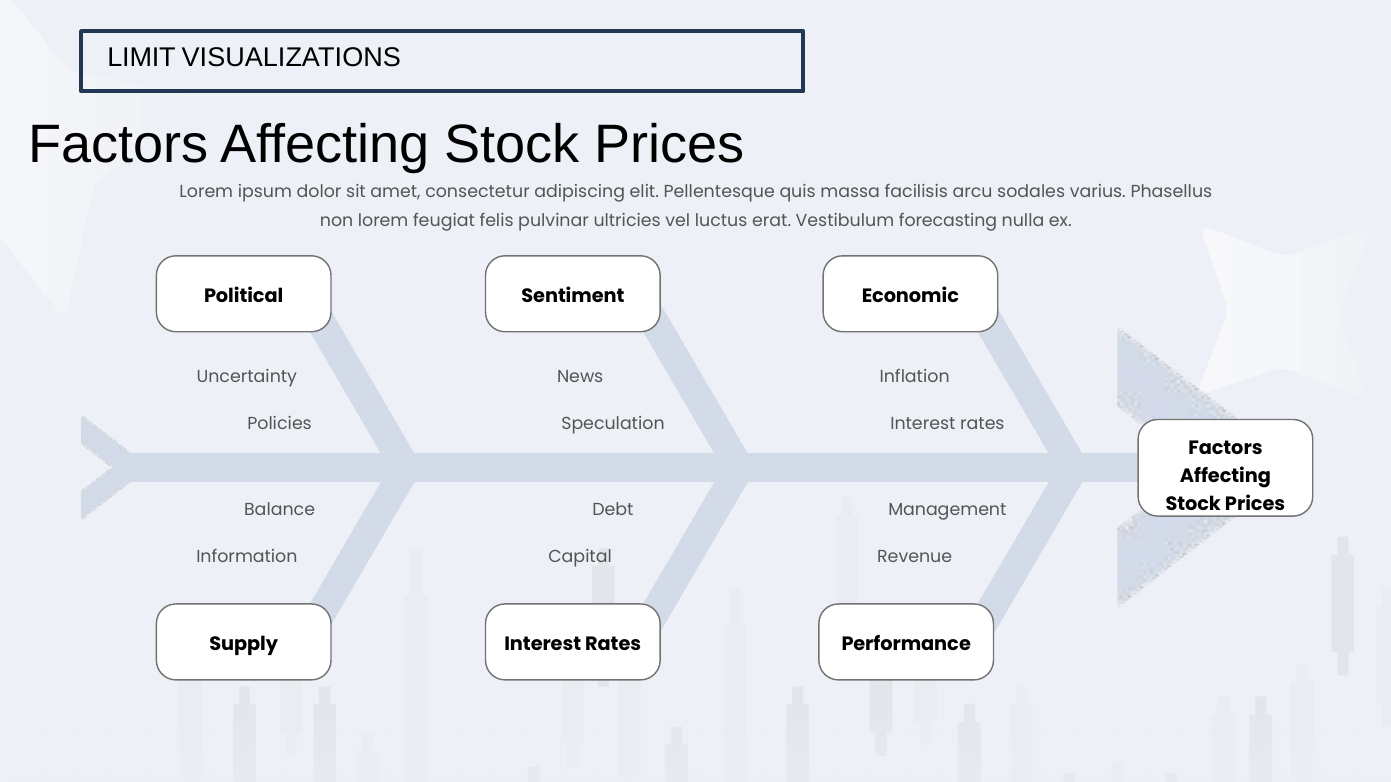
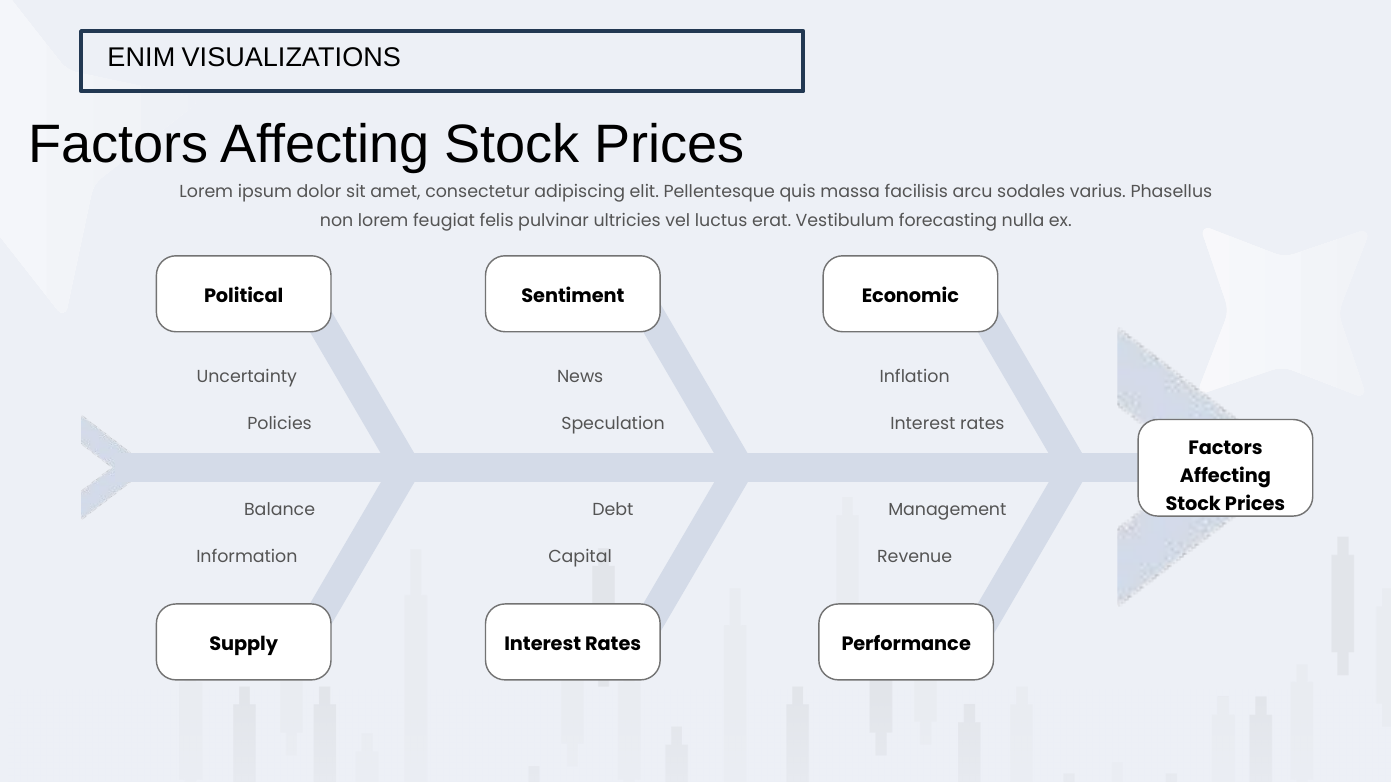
LIMIT: LIMIT -> ENIM (141, 57)
